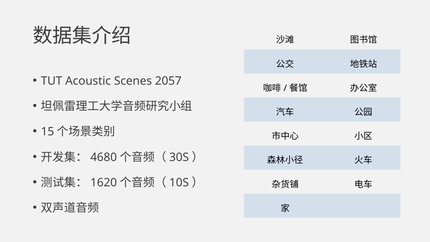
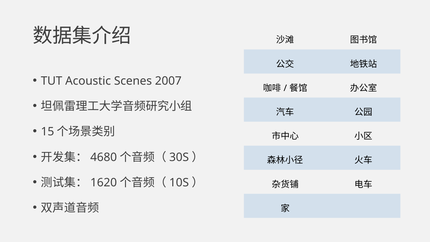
2057: 2057 -> 2007 (168, 81)
